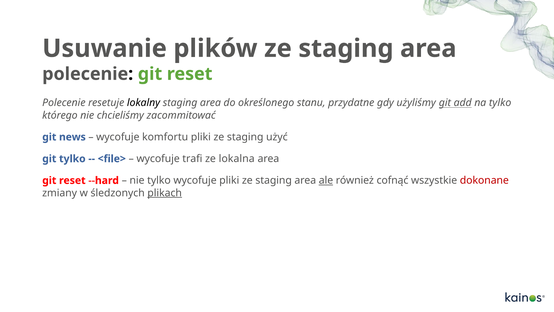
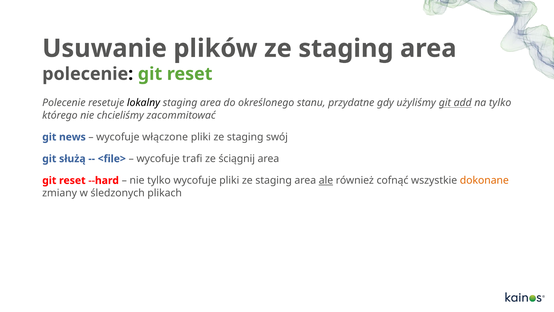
komfortu: komfortu -> włączone (165, 137)
użyć: użyć -> swój (277, 137)
git tylko: tylko -> służą (72, 159)
lokalna: lokalna -> ściągnij (237, 159)
dokonane colour: red -> orange (484, 180)
plikach underline: present -> none (165, 193)
